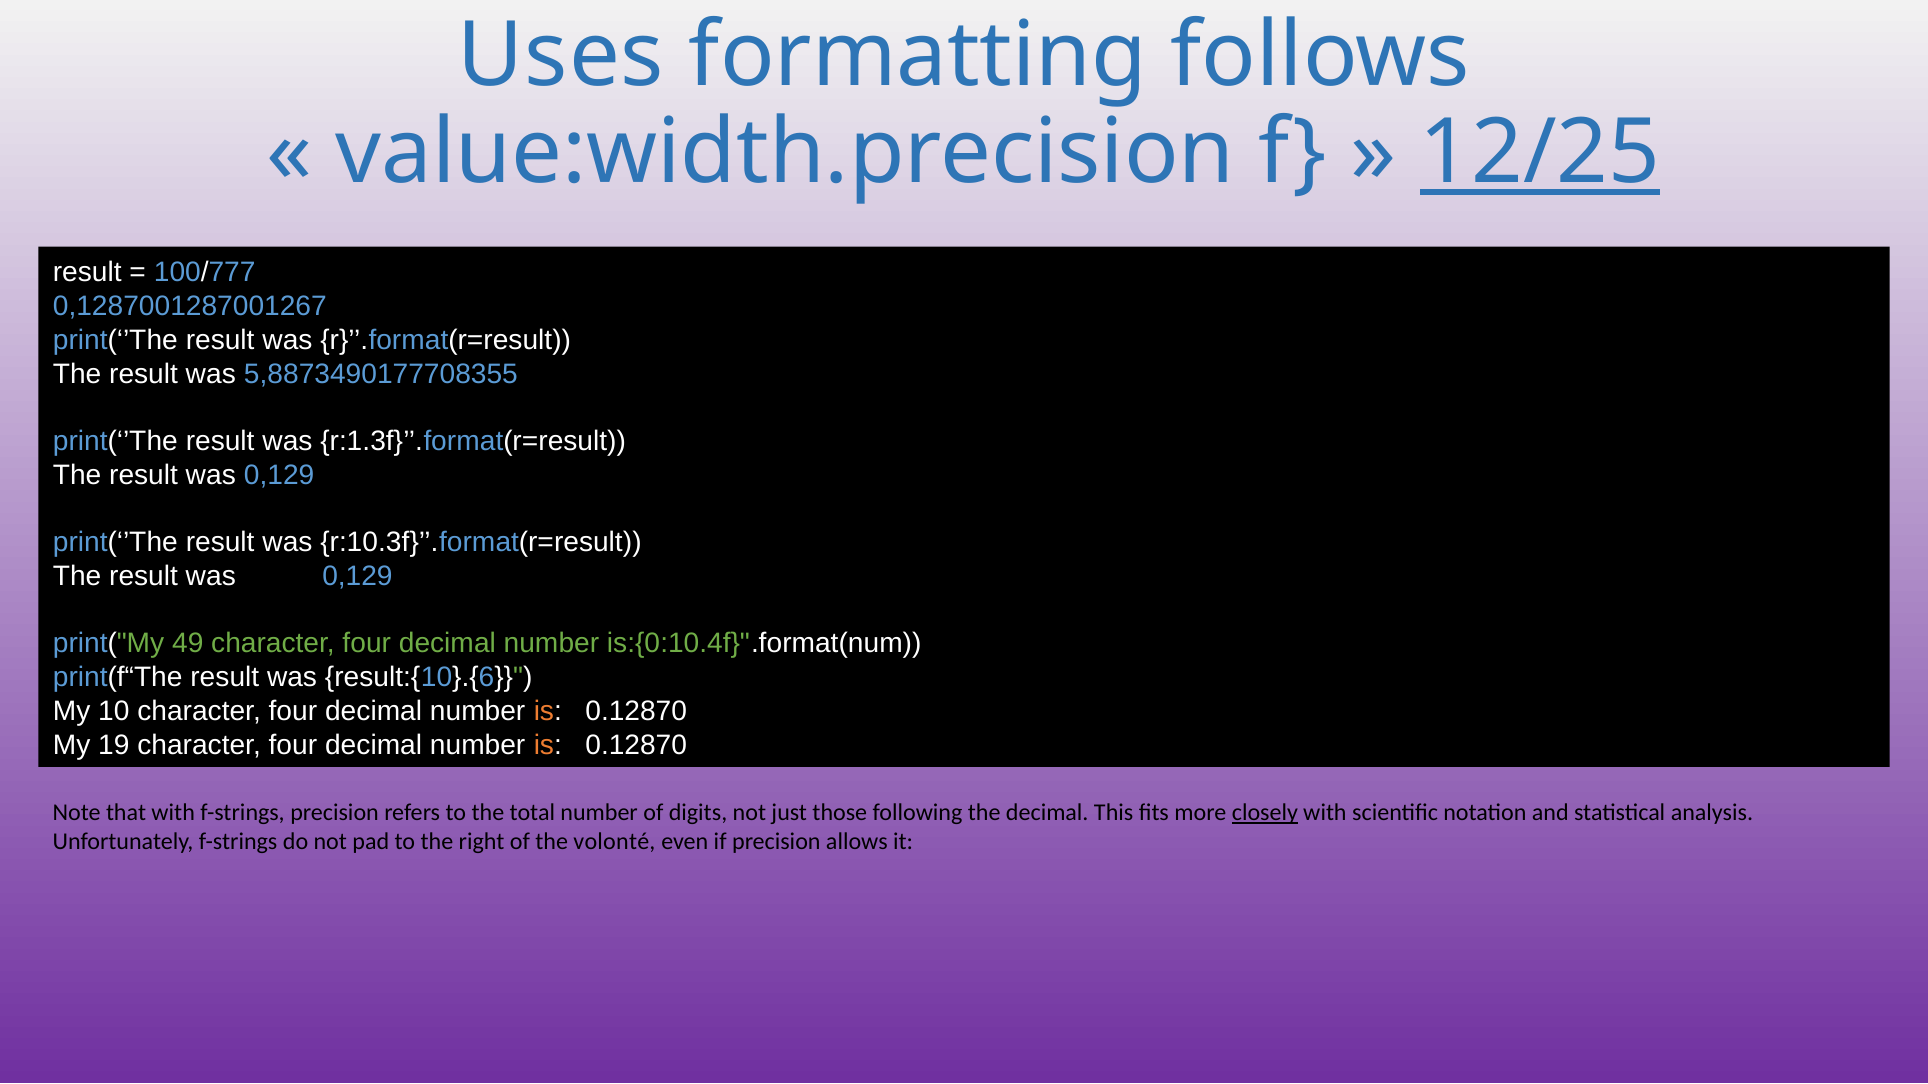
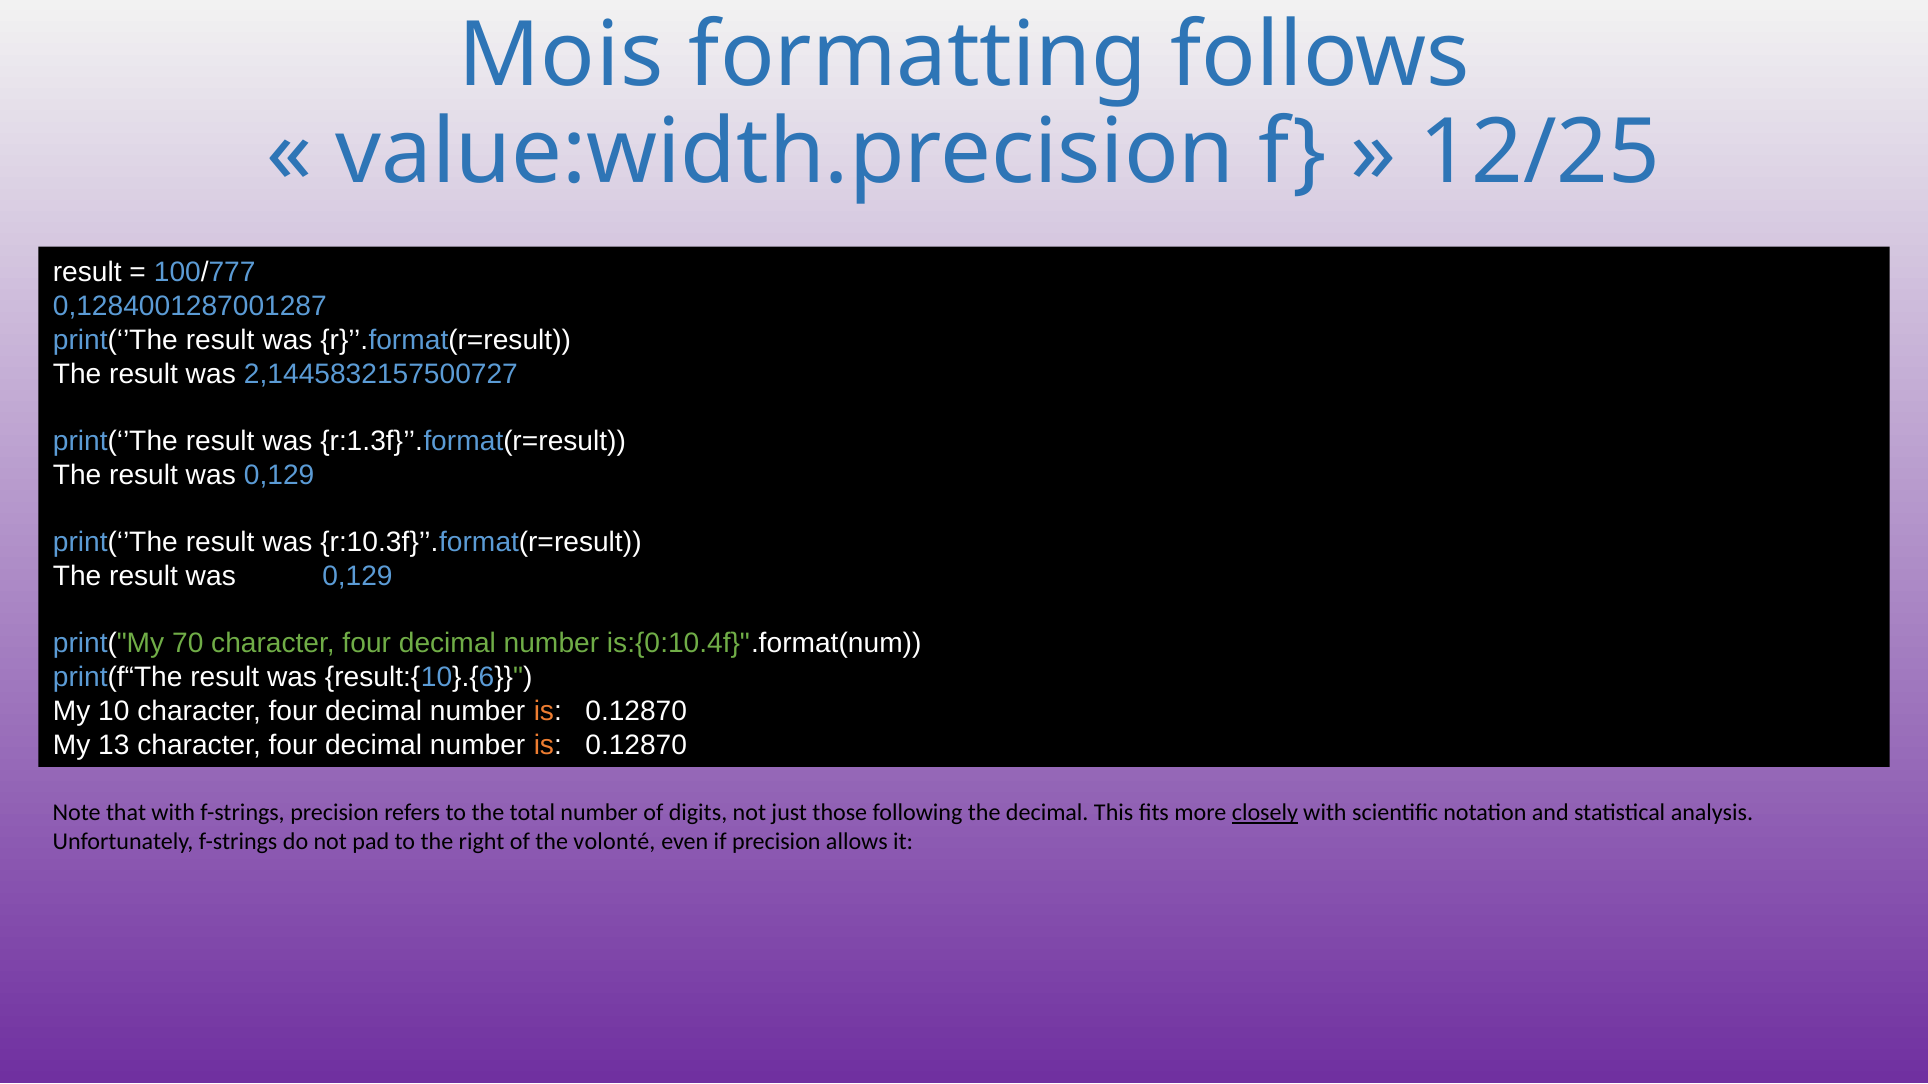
Uses: Uses -> Mois (561, 55)
12/25 underline: present -> none (1540, 153)
0,1287001287001267: 0,1287001287001267 -> 0,1284001287001287 (190, 306)
5,8873490177708355: 5,8873490177708355 -> 2,1445832157500727 (381, 374)
49: 49 -> 70 (188, 644)
19: 19 -> 13 (114, 745)
